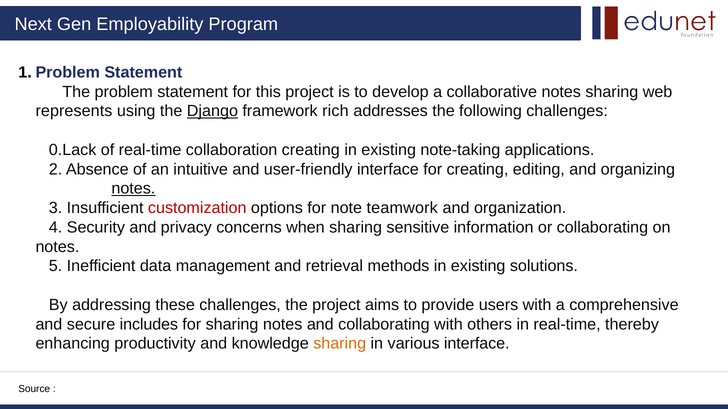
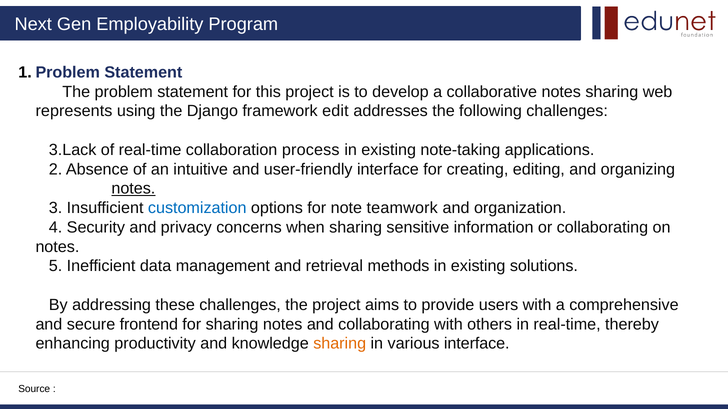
Django underline: present -> none (212, 111)
rich: rich -> edit (335, 111)
0.Lack: 0.Lack -> 3.Lack (73, 150)
collaboration creating: creating -> process (311, 150)
customization colour: red -> blue (197, 208)
includes: includes -> frontend (149, 325)
